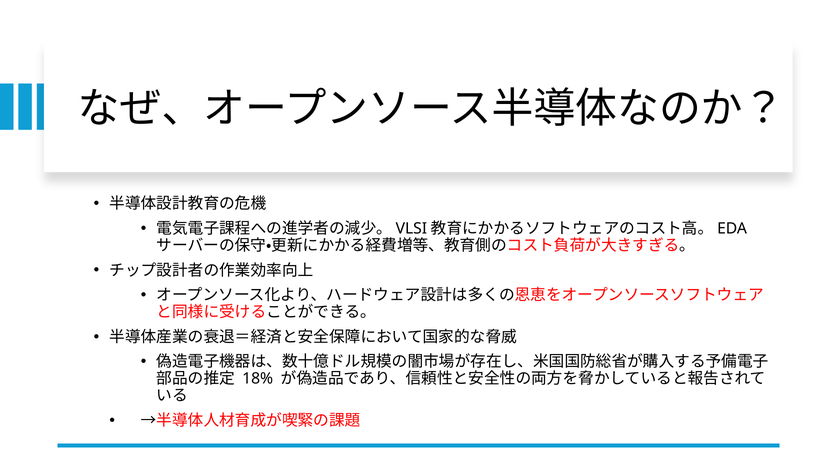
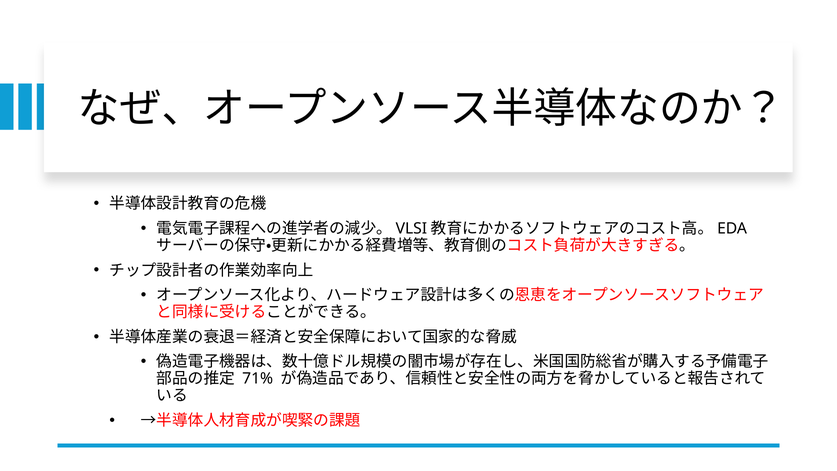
18%: 18% -> 71% (258, 379)
